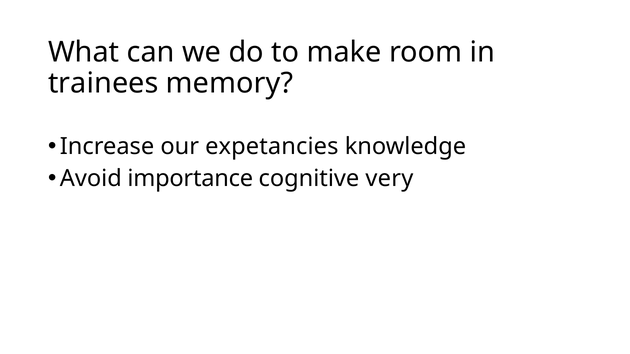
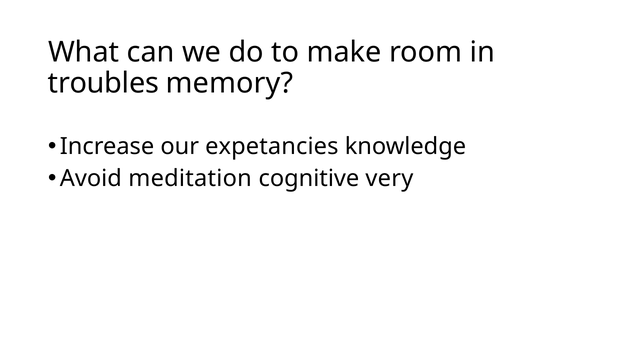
trainees: trainees -> troubles (103, 83)
importance: importance -> meditation (190, 179)
